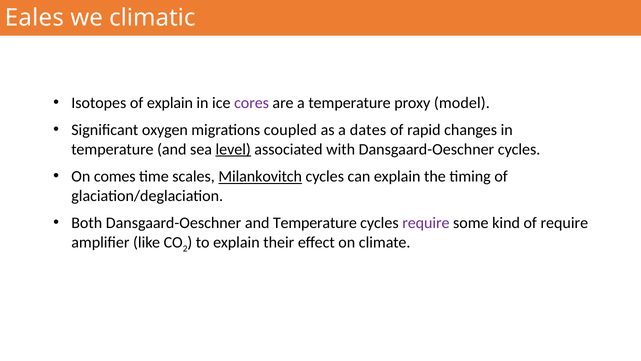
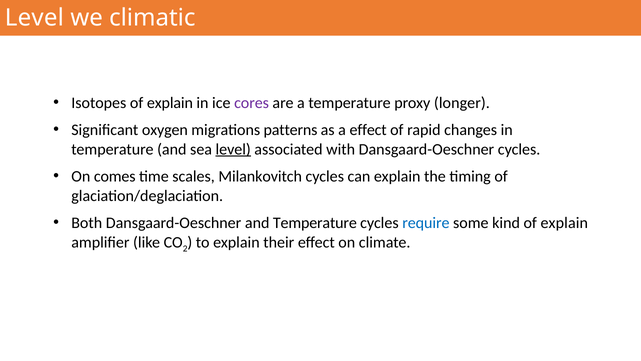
Eales: Eales -> Level (34, 18)
model: model -> longer (462, 103)
coupled: coupled -> patterns (290, 130)
a dates: dates -> effect (368, 130)
Milankovitch underline: present -> none (260, 176)
require colour: purple -> blue (426, 223)
kind of require: require -> explain (564, 223)
